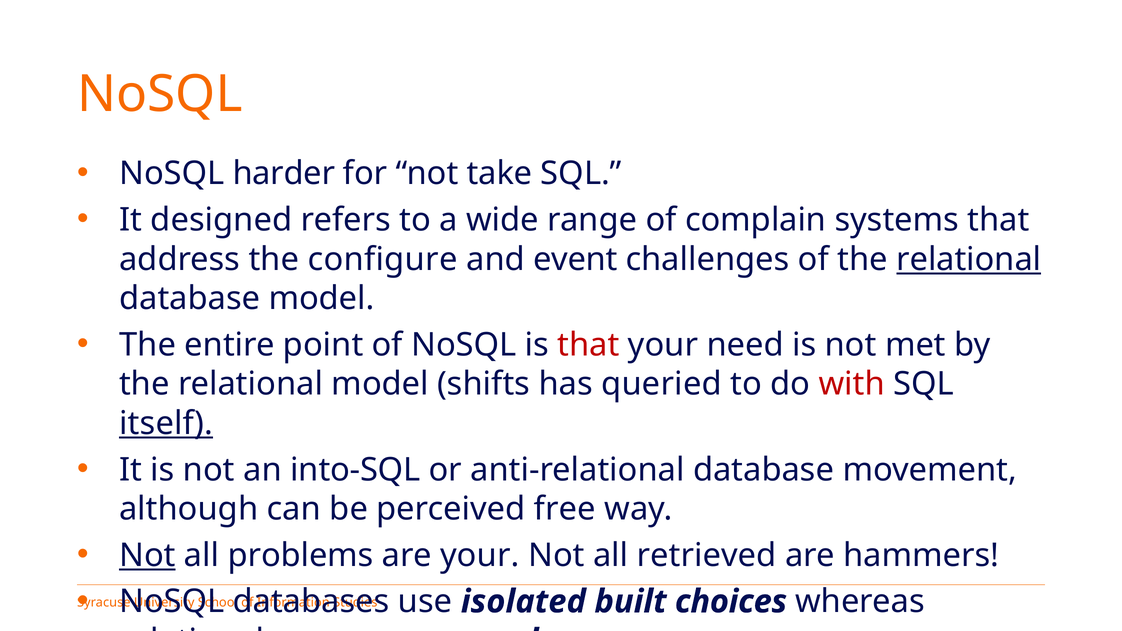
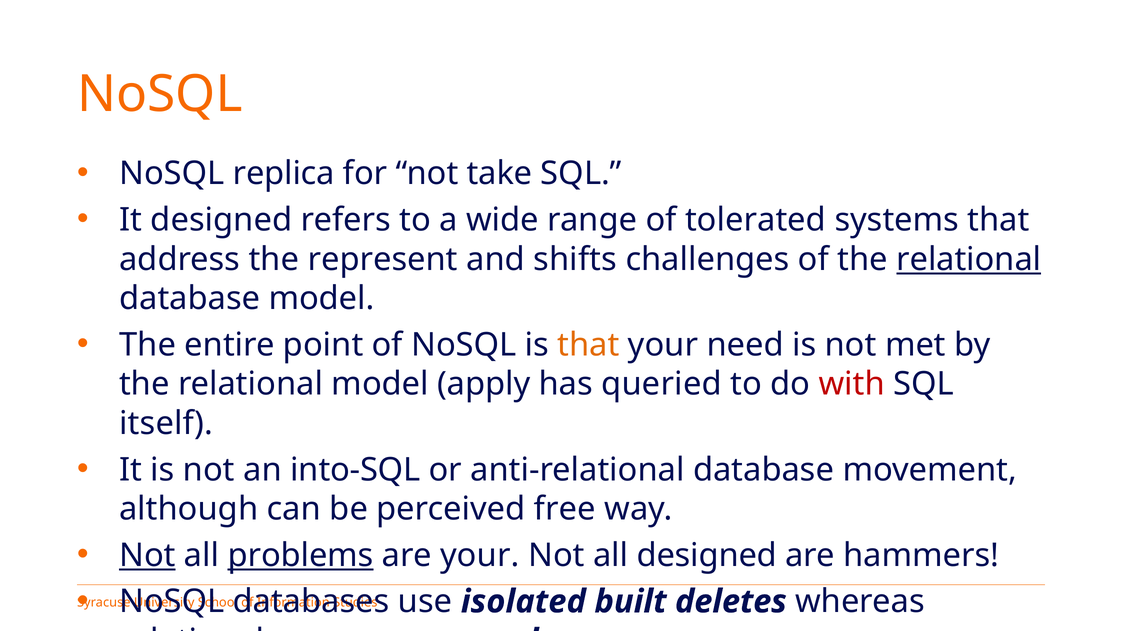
harder: harder -> replica (284, 174)
complain: complain -> tolerated (756, 220)
configure: configure -> represent (383, 259)
event: event -> shifts (575, 259)
that colour: red -> orange (589, 345)
shifts: shifts -> apply (484, 384)
itself underline: present -> none (166, 423)
problems underline: none -> present (301, 555)
all retrieved: retrieved -> designed (707, 555)
choices: choices -> deletes (731, 602)
